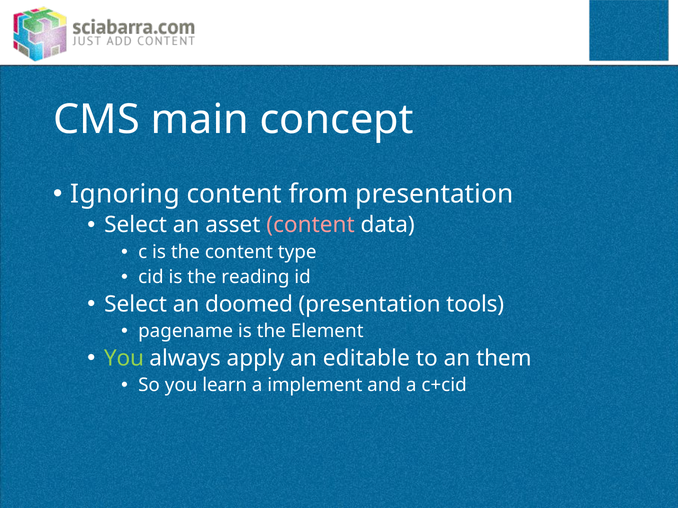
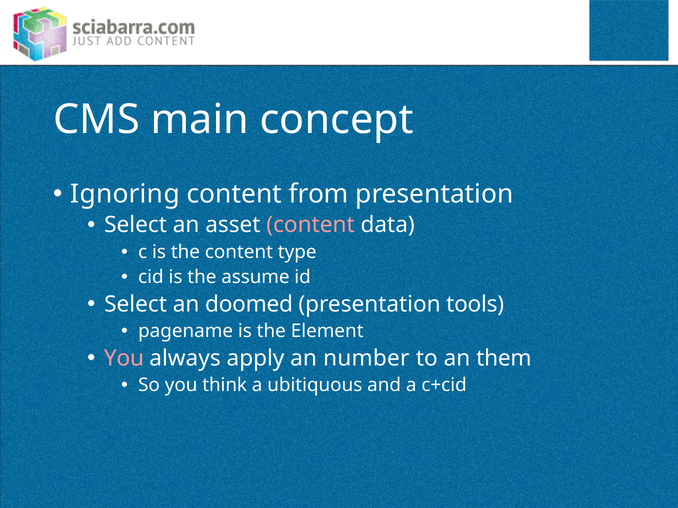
reading: reading -> assume (255, 277)
You colour: light green -> pink (124, 359)
editable: editable -> number (366, 359)
learn: learn -> think (225, 386)
implement: implement -> ubitiquous (315, 386)
